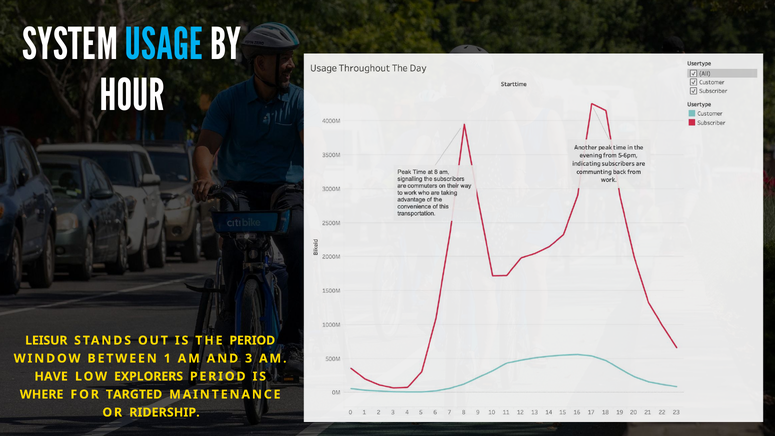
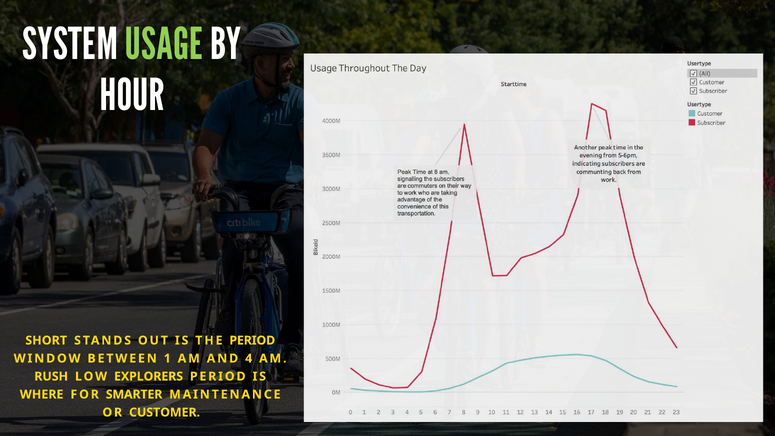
USAGE colour: light blue -> light green (164, 45)
LEISUR: LEISUR -> SHORT (46, 340)
3: 3 -> 4 (249, 358)
HAVE: HAVE -> RUSH (51, 376)
TARGTED: TARGTED -> SMARTER (134, 394)
RIDERSHIP: RIDERSHIP -> CUSTOMER (165, 412)
